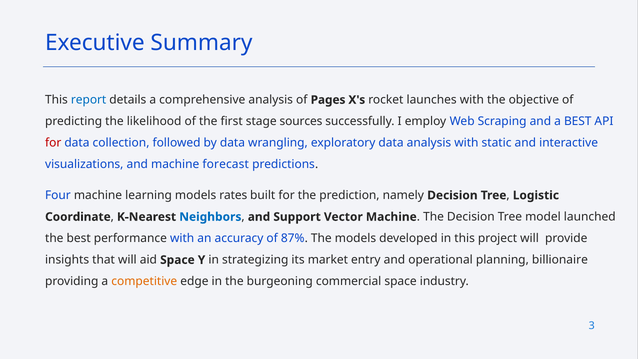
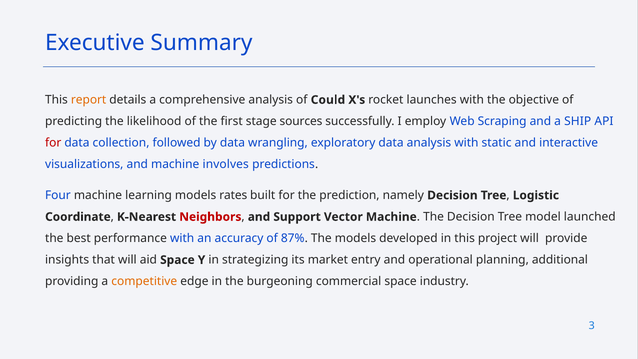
report colour: blue -> orange (89, 100)
Pages: Pages -> Could (328, 100)
a BEST: BEST -> SHIP (578, 121)
forecast: forecast -> involves (226, 164)
Neighbors colour: blue -> red (210, 217)
billionaire: billionaire -> additional (560, 260)
